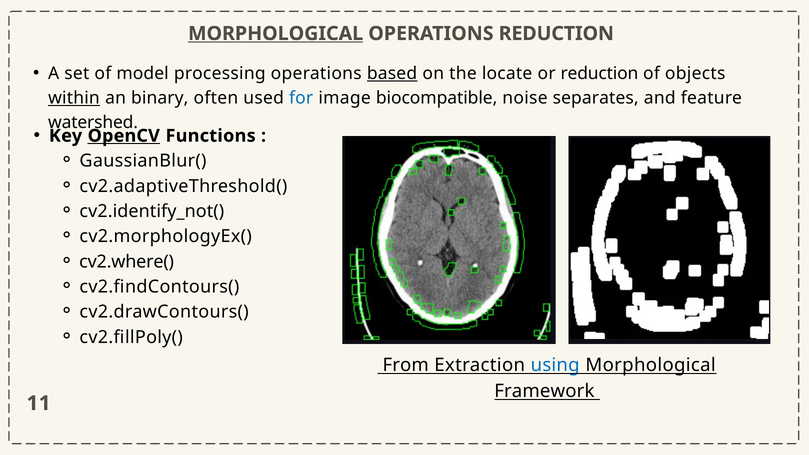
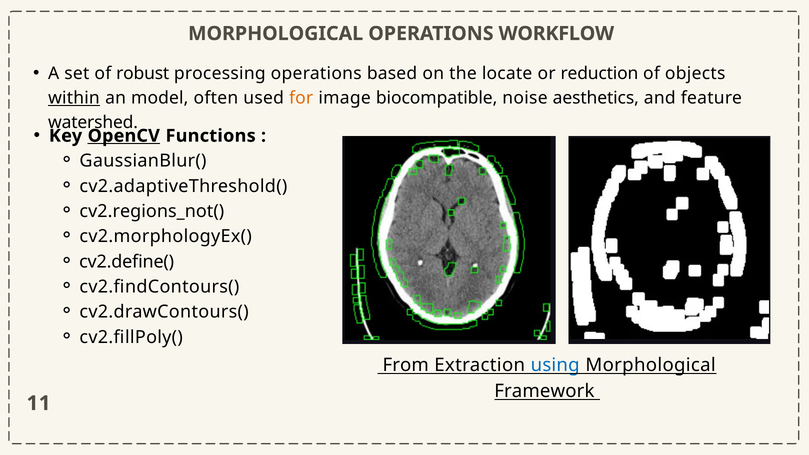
MORPHOLOGICAL underline: present -> none (276, 34)
OPERATIONS REDUCTION: REDUCTION -> WORKFLOW (556, 34)
model: model -> robust (143, 74)
based underline: present -> none (392, 74)
binary: binary -> model (160, 98)
for colour: blue -> orange (301, 98)
separates: separates -> aesthetics (596, 98)
cv2.identify_not(: cv2.identify_not( -> cv2.regions_not( (152, 211)
cv2.where(: cv2.where( -> cv2.define( (127, 262)
